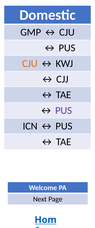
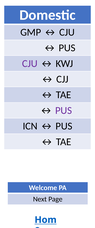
CJU colour: orange -> purple (30, 63)
